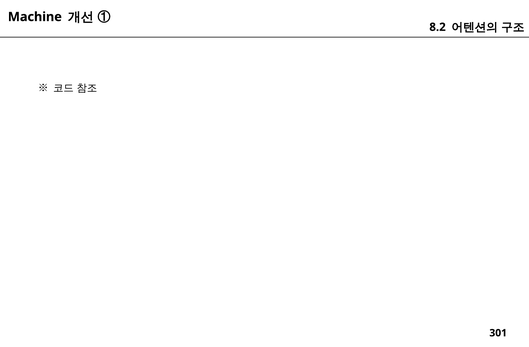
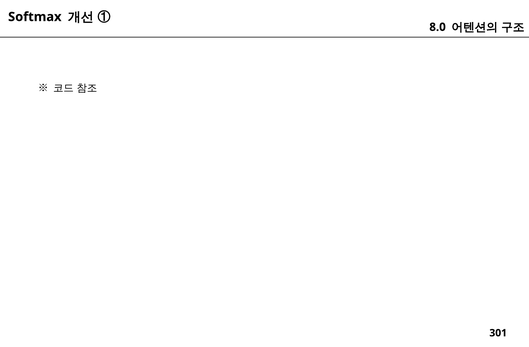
Machine: Machine -> Softmax (35, 17)
8.2: 8.2 -> 8.0 (438, 27)
